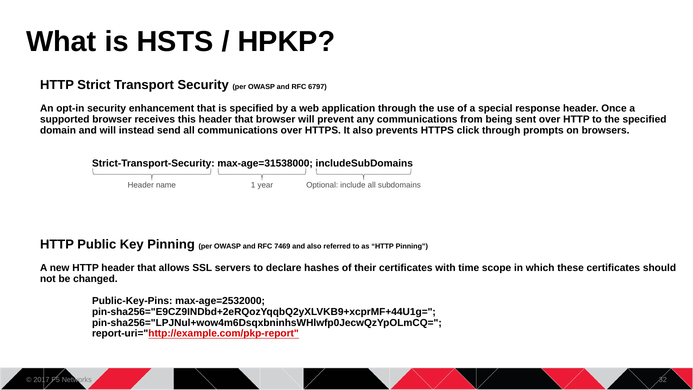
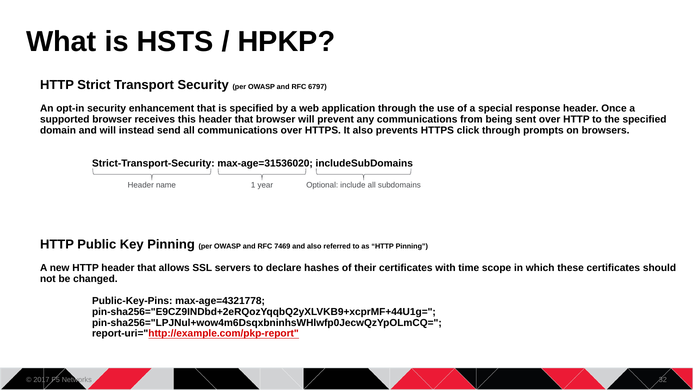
max-age=31538000: max-age=31538000 -> max-age=31536020 (265, 163)
max-age=2532000: max-age=2532000 -> max-age=4321778 (220, 301)
